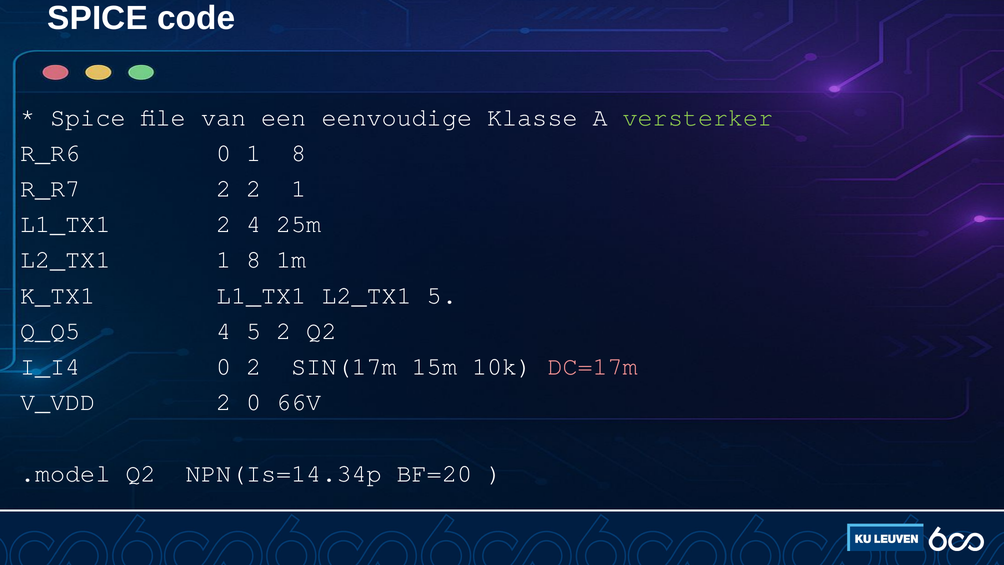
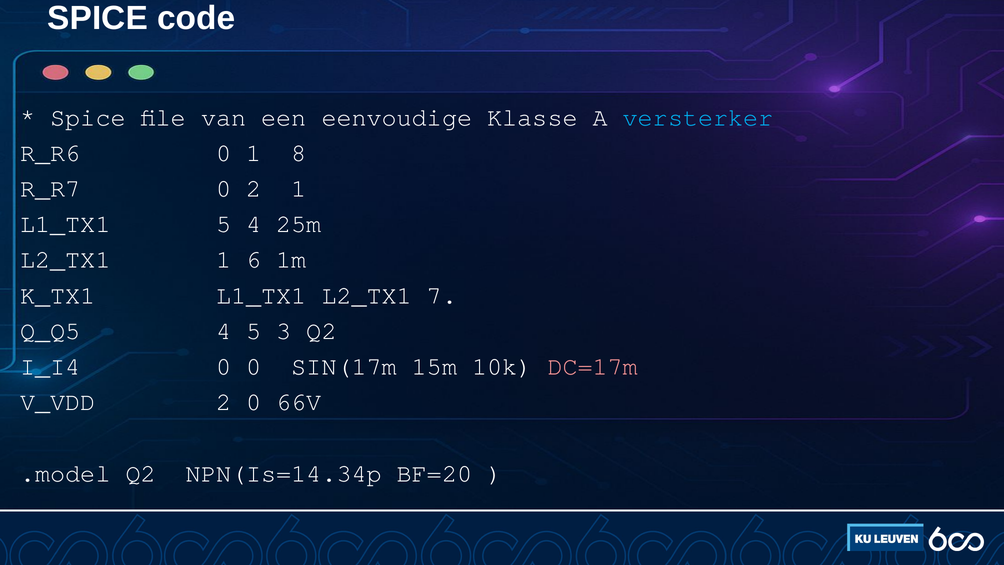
versterker colour: light green -> light blue (698, 117)
R_R7 2: 2 -> 0 (224, 188)
L1_TX1 2: 2 -> 5 (224, 224)
L2_TX1 1 8: 8 -> 6 (254, 260)
L2_TX1 5: 5 -> 7 (442, 295)
5 2: 2 -> 3 (284, 331)
0 2: 2 -> 0 (254, 366)
